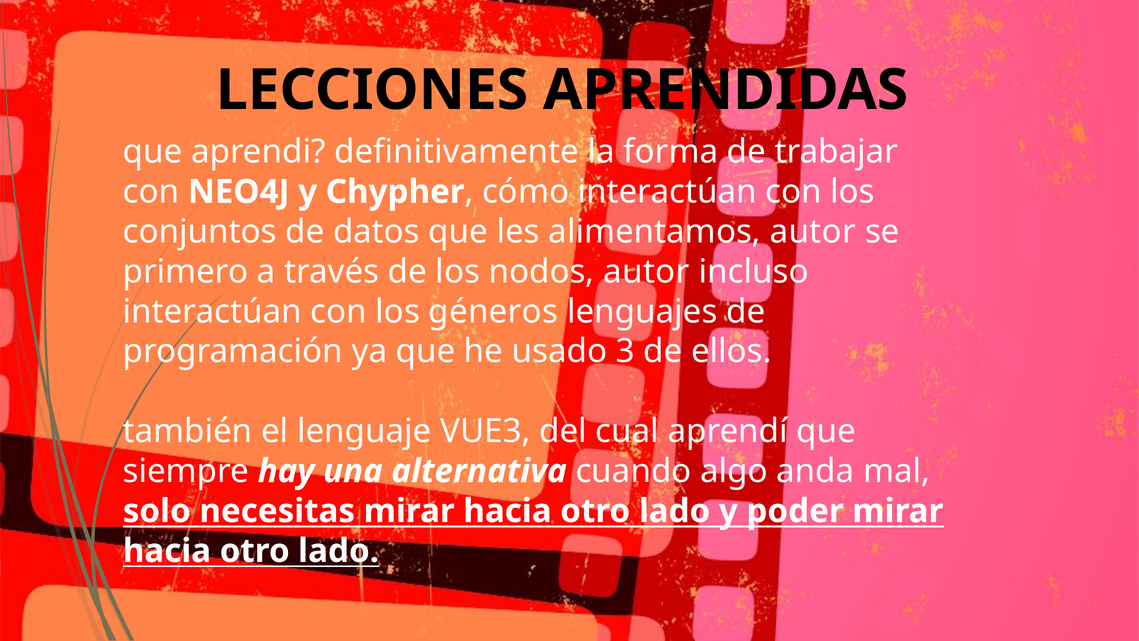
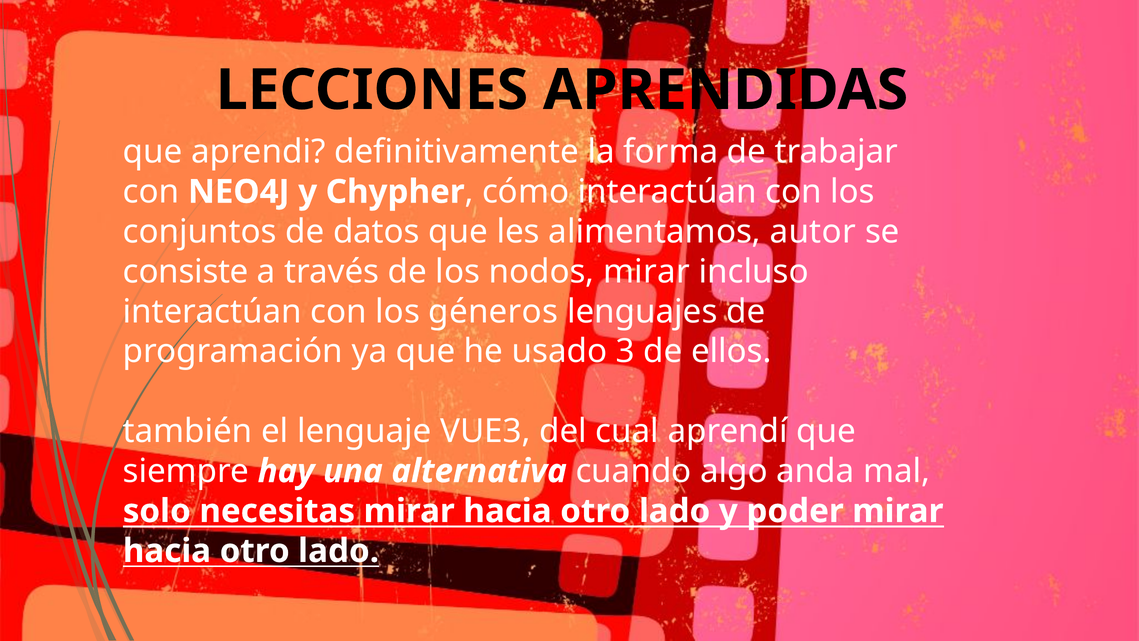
primero: primero -> consiste (186, 272)
nodos autor: autor -> mirar (646, 272)
